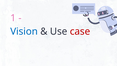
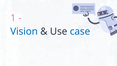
case colour: red -> blue (80, 31)
